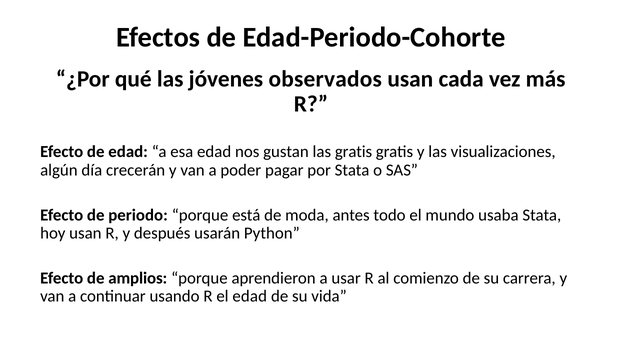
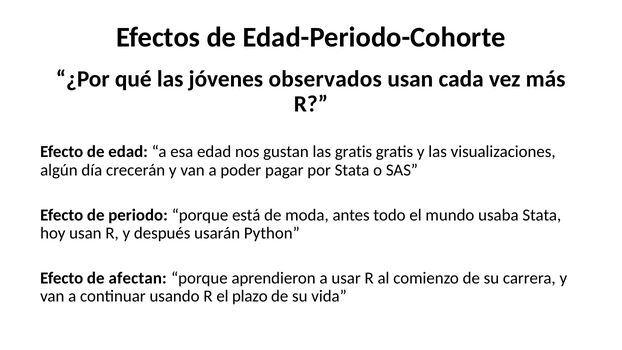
amplios: amplios -> afectan (138, 278)
el edad: edad -> plazo (250, 296)
